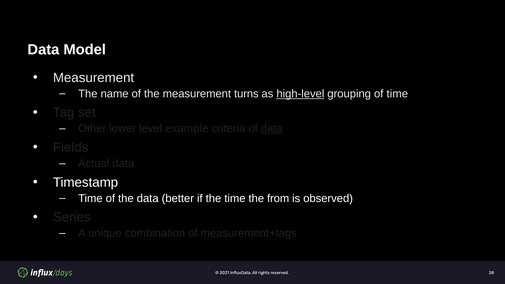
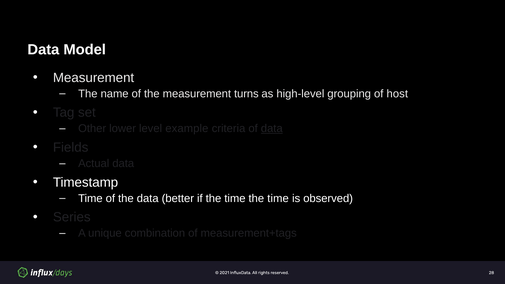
high-level underline: present -> none (300, 94)
of time: time -> host (397, 94)
time the from: from -> time (278, 198)
